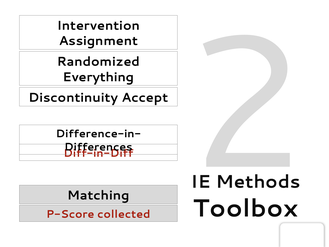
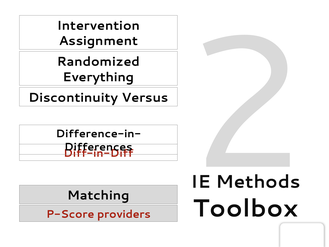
Accept: Accept -> Versus (145, 98)
collected: collected -> providers (124, 214)
